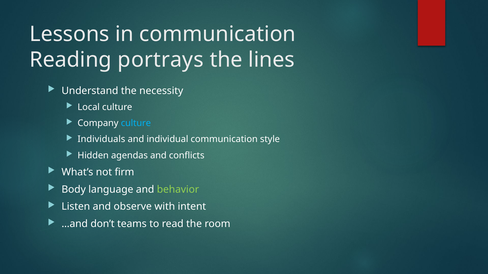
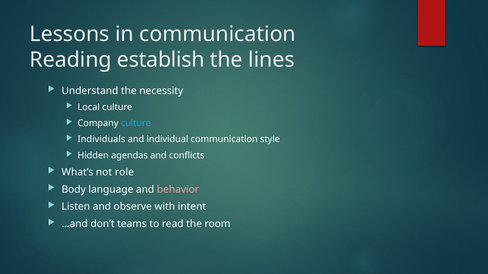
portrays: portrays -> establish (161, 60)
firm: firm -> role (124, 172)
behavior colour: light green -> pink (178, 190)
